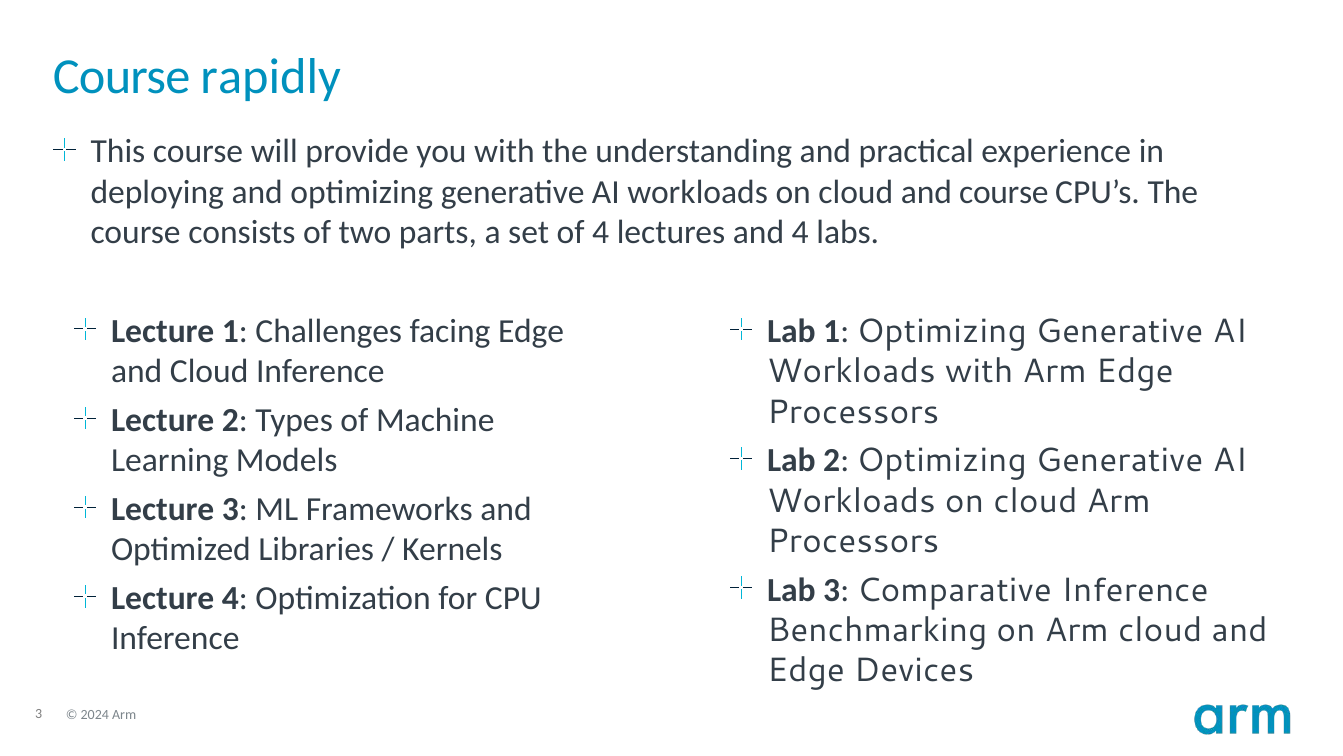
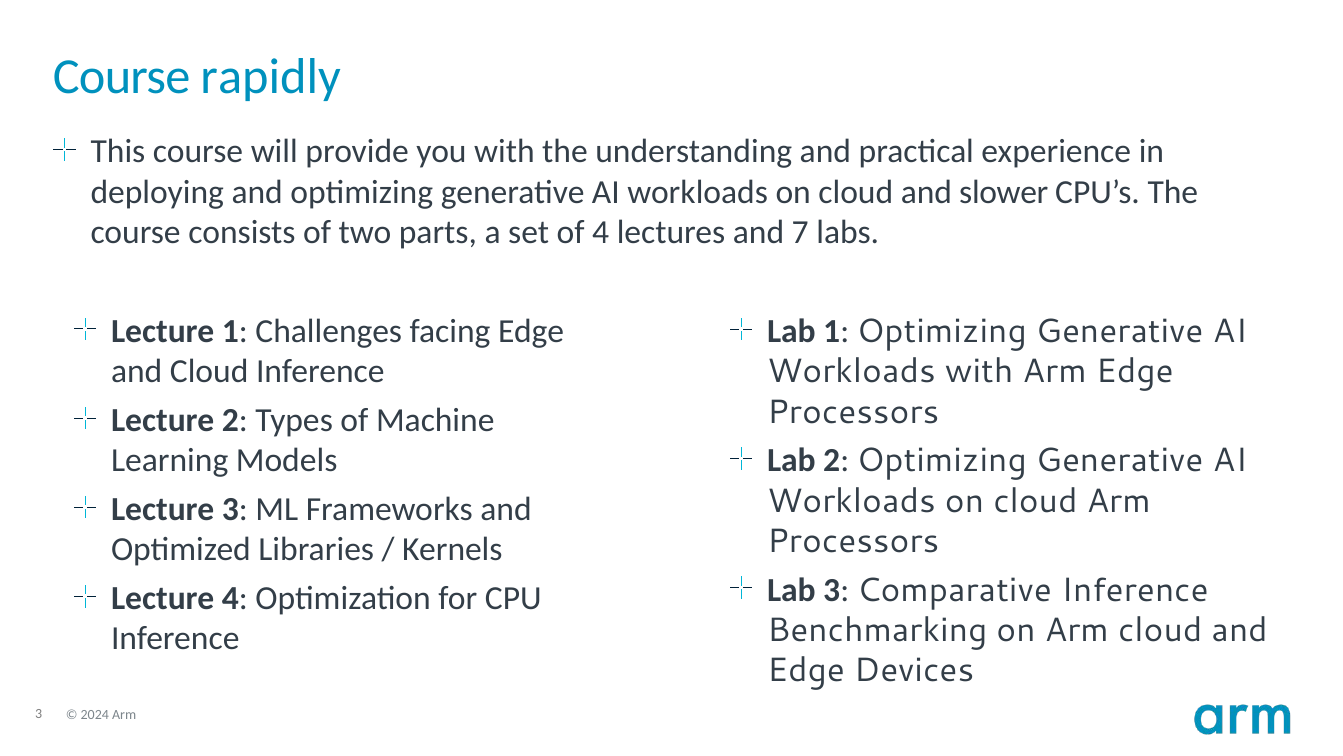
and course: course -> slower (1004, 192)
and 4: 4 -> 7 (800, 232)
